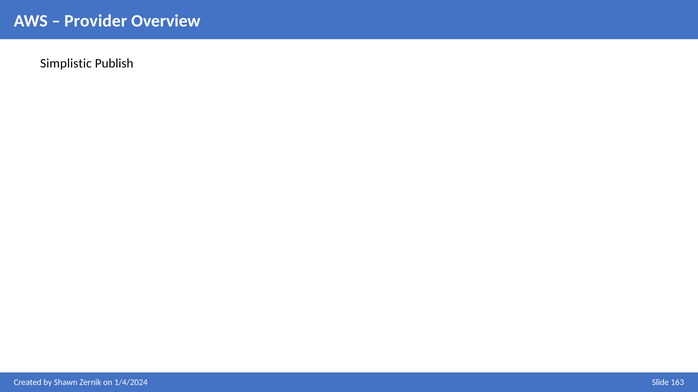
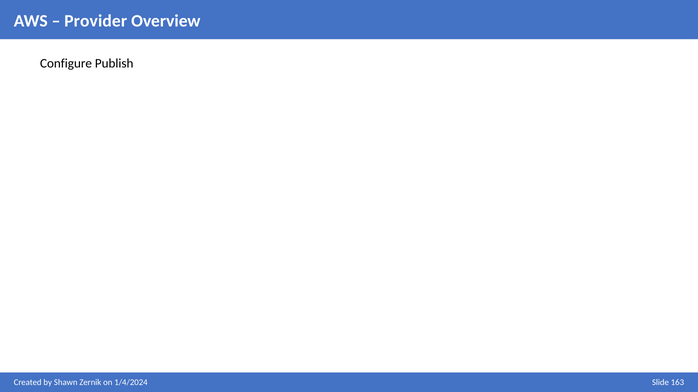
Simplistic: Simplistic -> Configure (66, 64)
